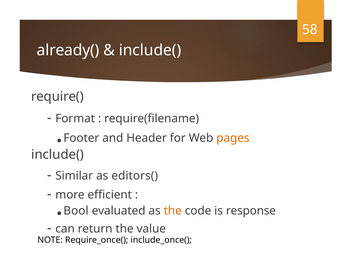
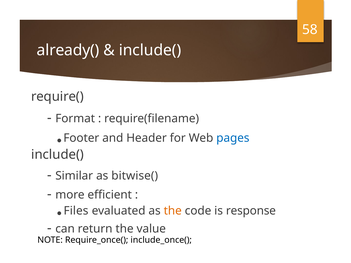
pages colour: orange -> blue (233, 138)
editors(: editors( -> bitwise( (135, 176)
Bool: Bool -> Files (76, 211)
